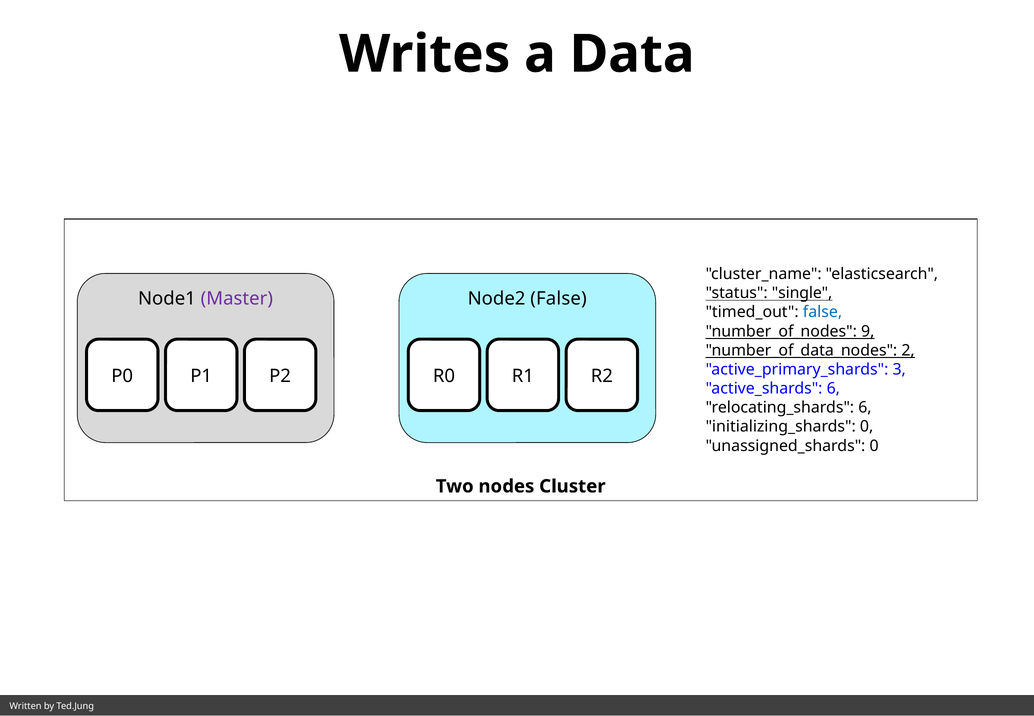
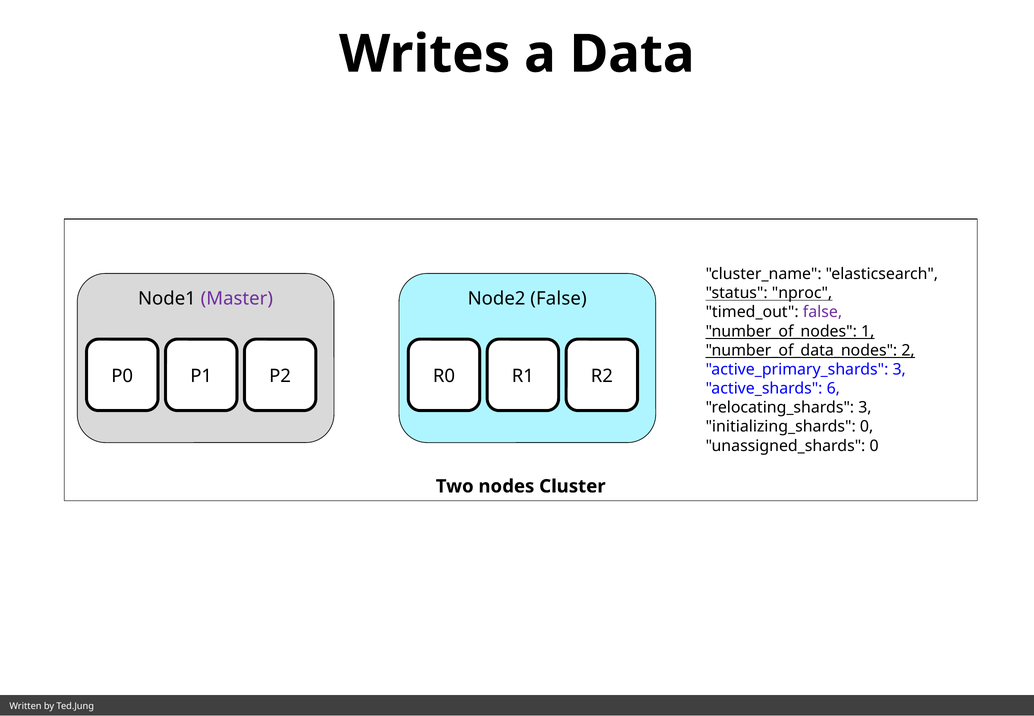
single: single -> nproc (802, 293)
false colour: blue -> purple (822, 312)
9: 9 -> 1 (868, 331)
relocating_shards 6: 6 -> 3 (865, 408)
